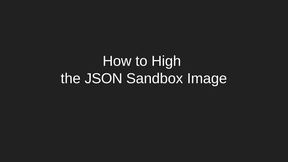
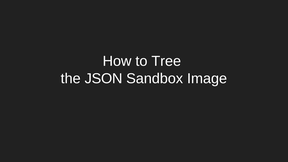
High: High -> Tree (166, 61)
